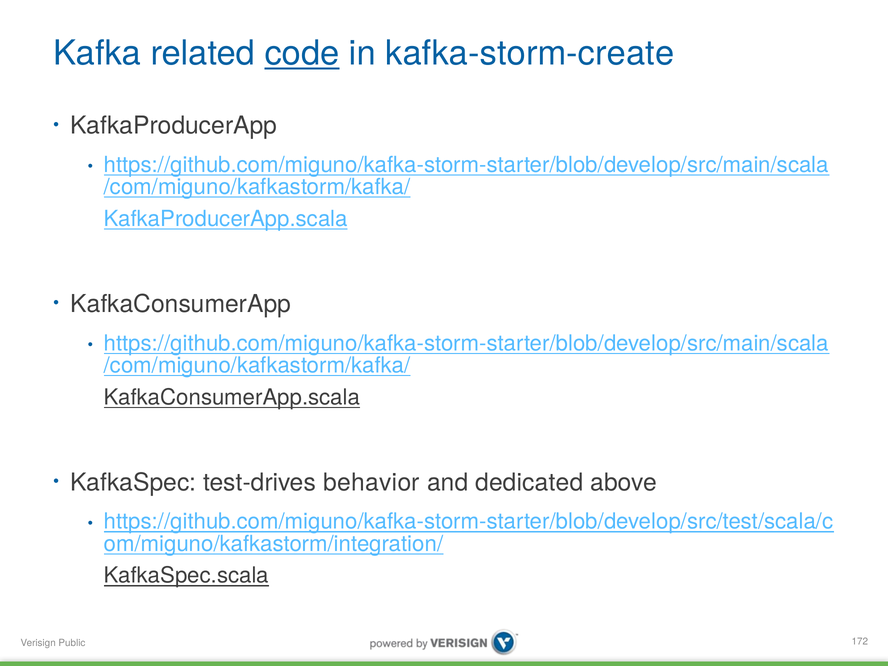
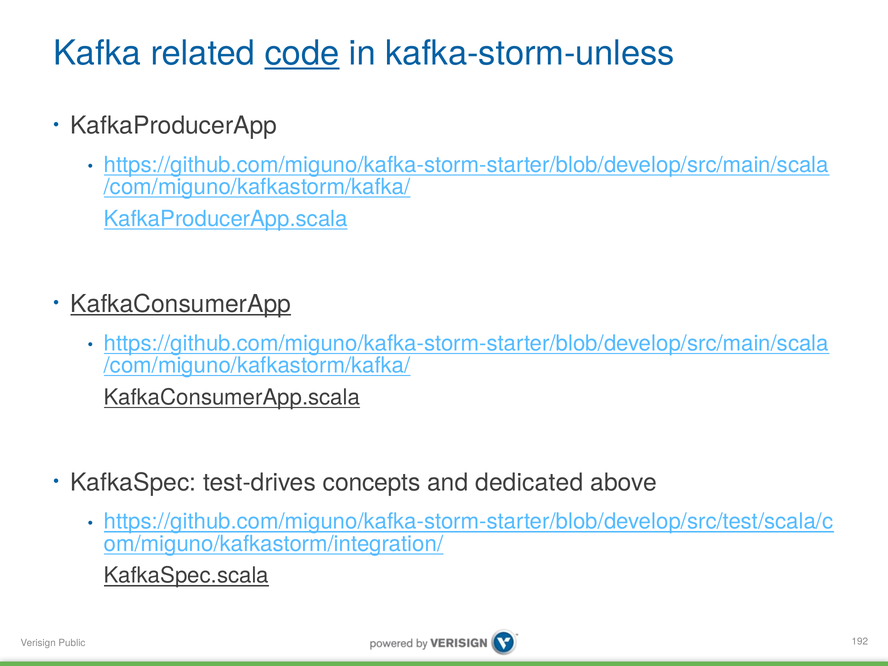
kafka-storm-create: kafka-storm-create -> kafka-storm-unless (530, 53)
KafkaConsumerApp underline: none -> present (181, 304)
behavior: behavior -> concepts (372, 483)
172: 172 -> 192 (860, 642)
